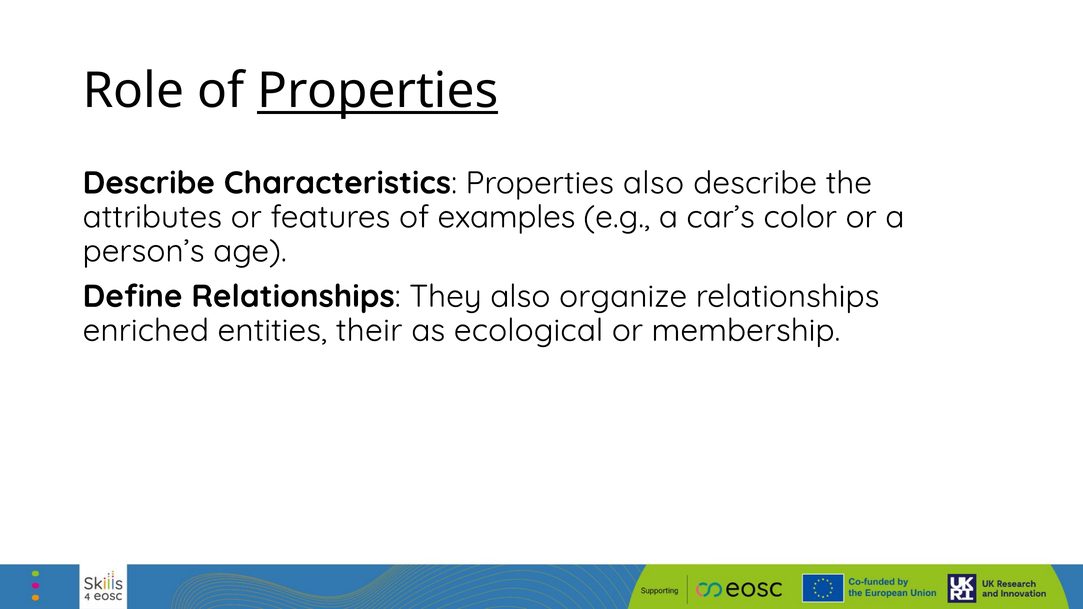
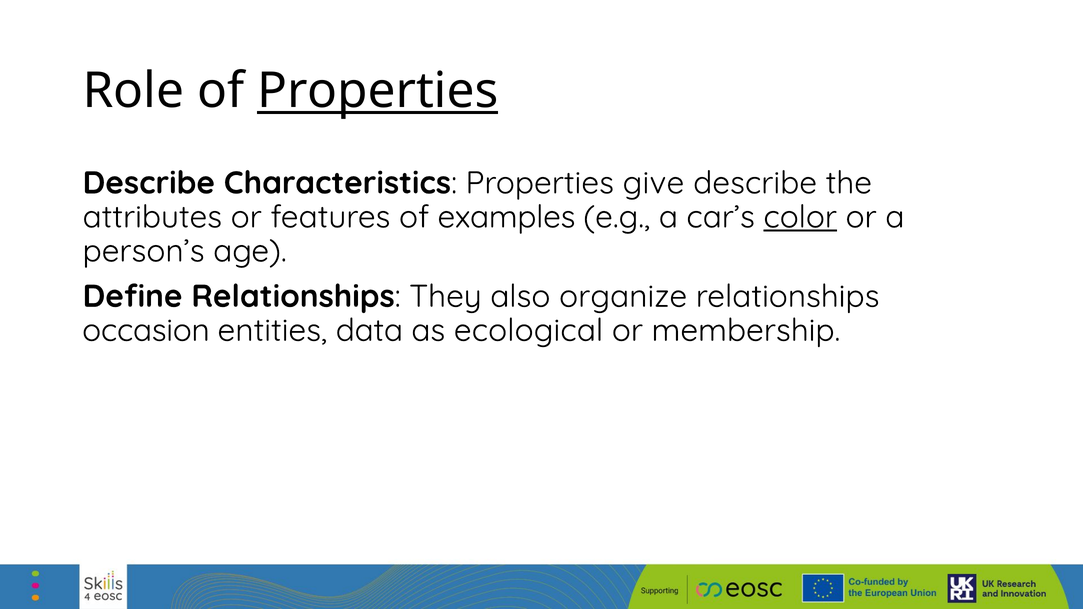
Properties also: also -> give (653, 183)
color underline: none -> present (800, 217)
enriched: enriched -> occasion (146, 331)
their: their -> data (369, 331)
